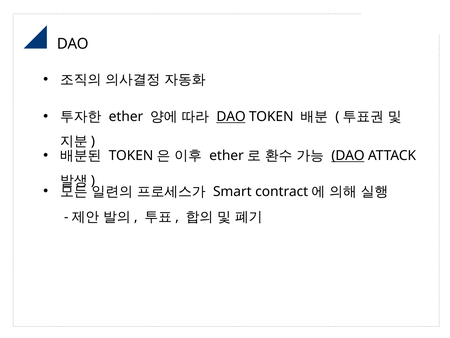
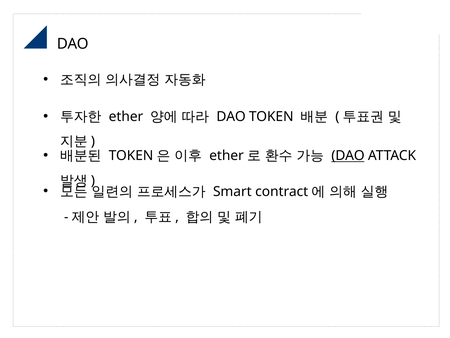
DAO underline: present -> none (231, 117)
